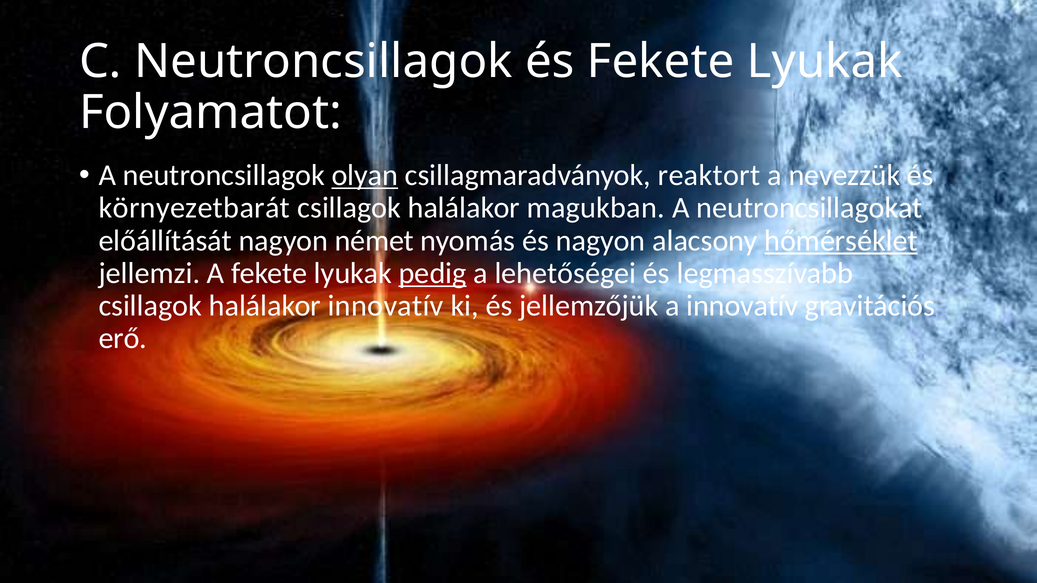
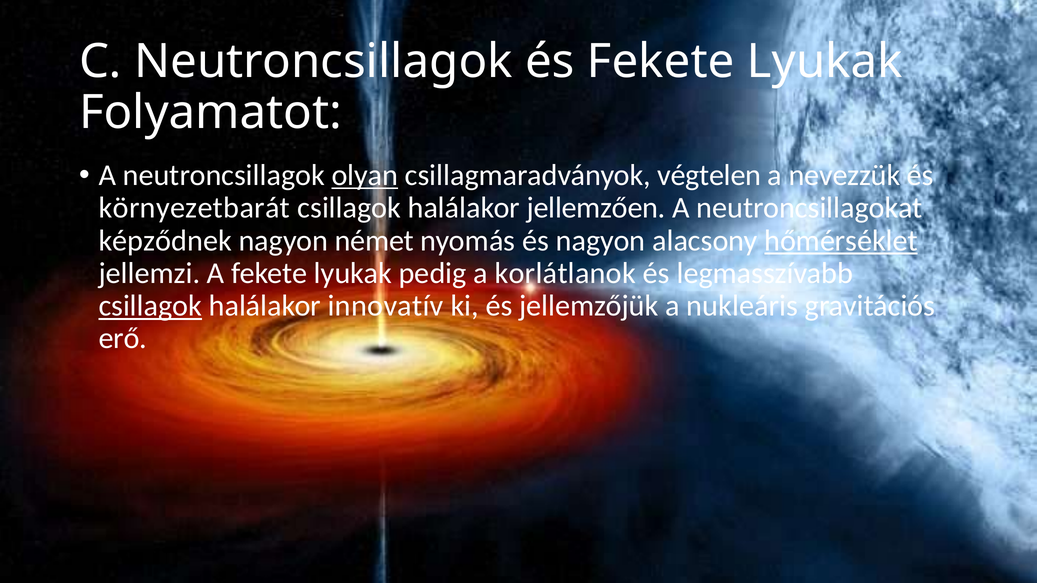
reaktort: reaktort -> végtelen (709, 175)
magukban: magukban -> jellemzően (596, 208)
előállítását: előállítását -> képződnek (165, 241)
pedig underline: present -> none (433, 273)
lehetőségei: lehetőségei -> korlátlanok (565, 273)
csillagok underline: none -> present (150, 306)
a innovatív: innovatív -> nukleáris (742, 306)
